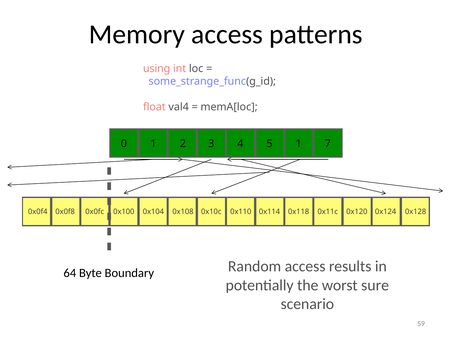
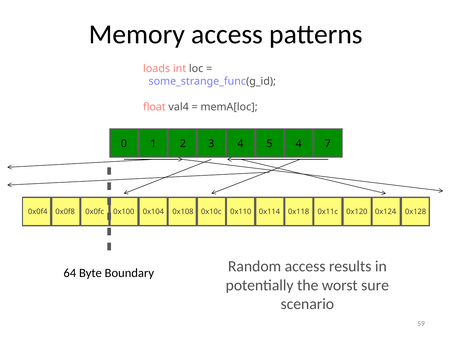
using: using -> loads (157, 68)
5 1: 1 -> 4 (299, 144)
